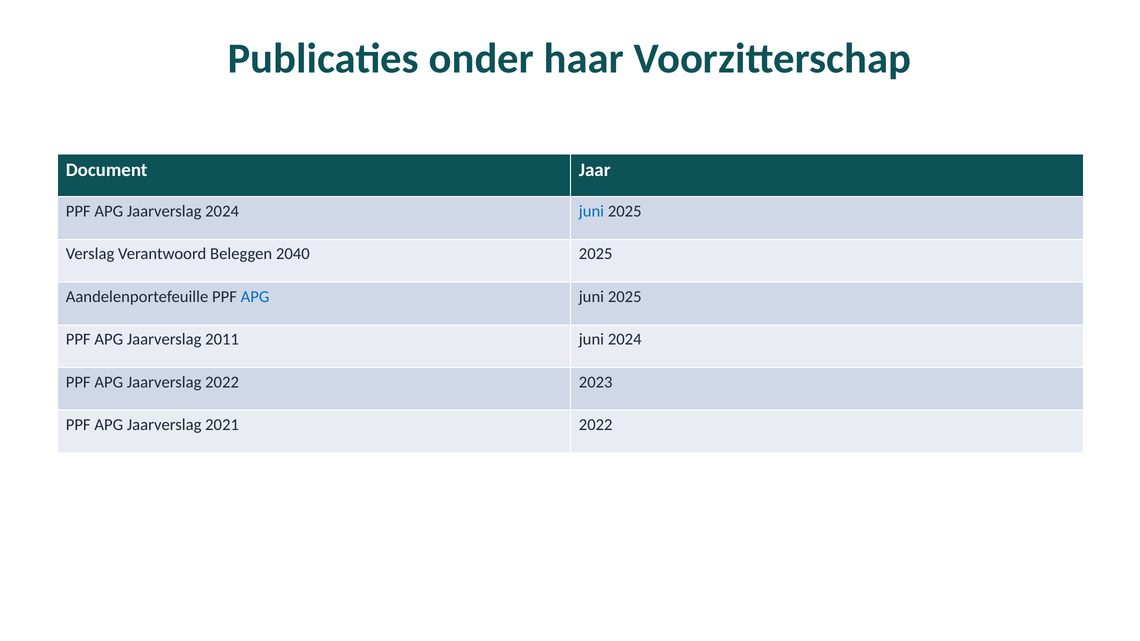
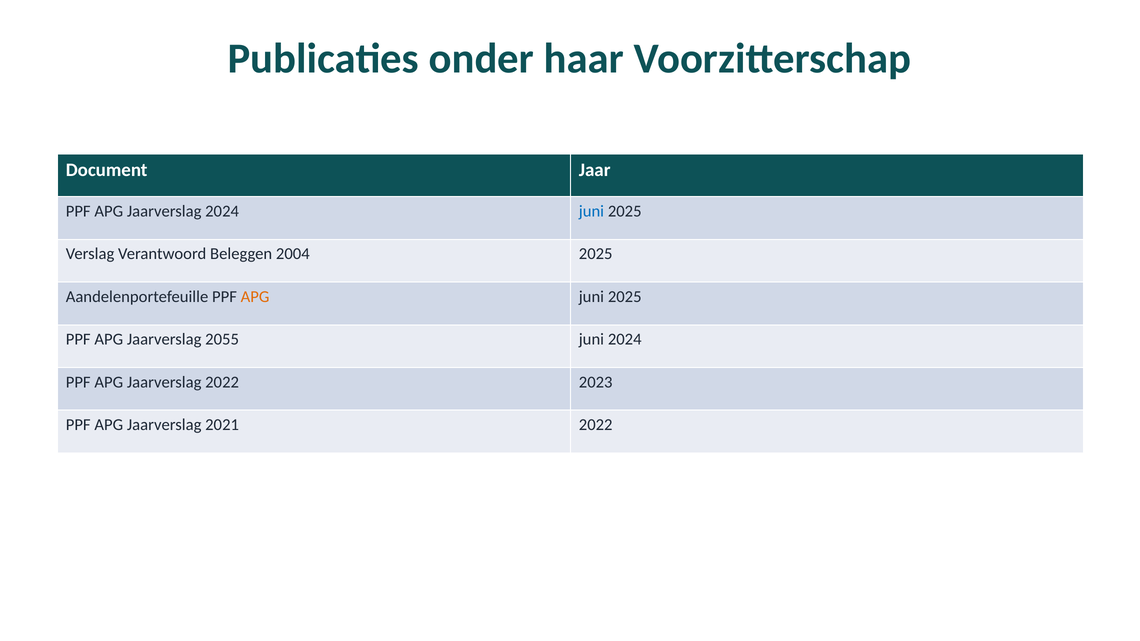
2040: 2040 -> 2004 (293, 254)
APG colour: blue -> orange (255, 297)
2011: 2011 -> 2055 (222, 340)
